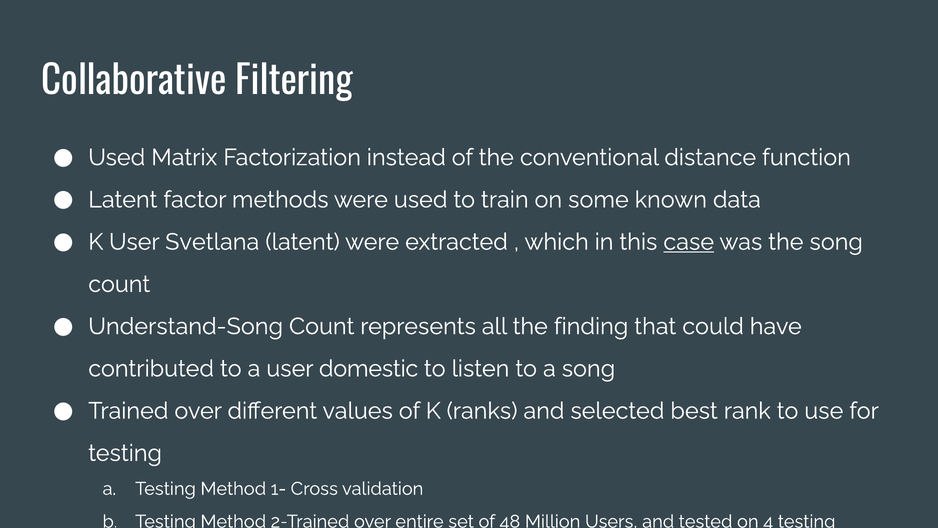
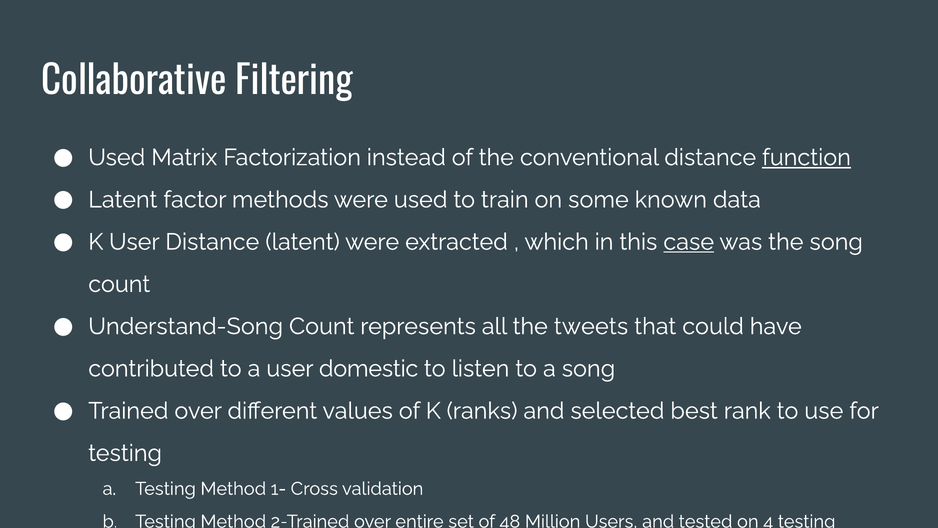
function underline: none -> present (806, 157)
User Svetlana: Svetlana -> Distance (212, 242)
finding: finding -> tweets (591, 326)
